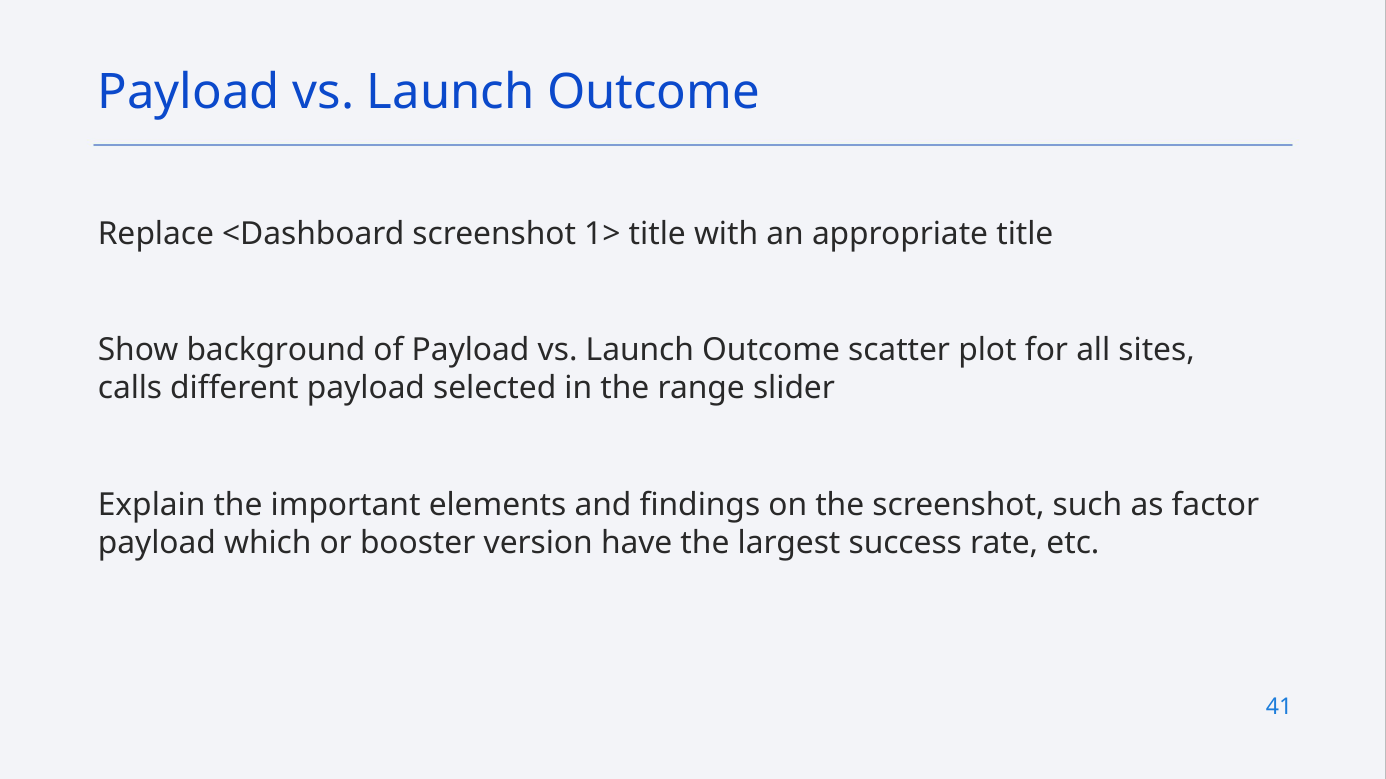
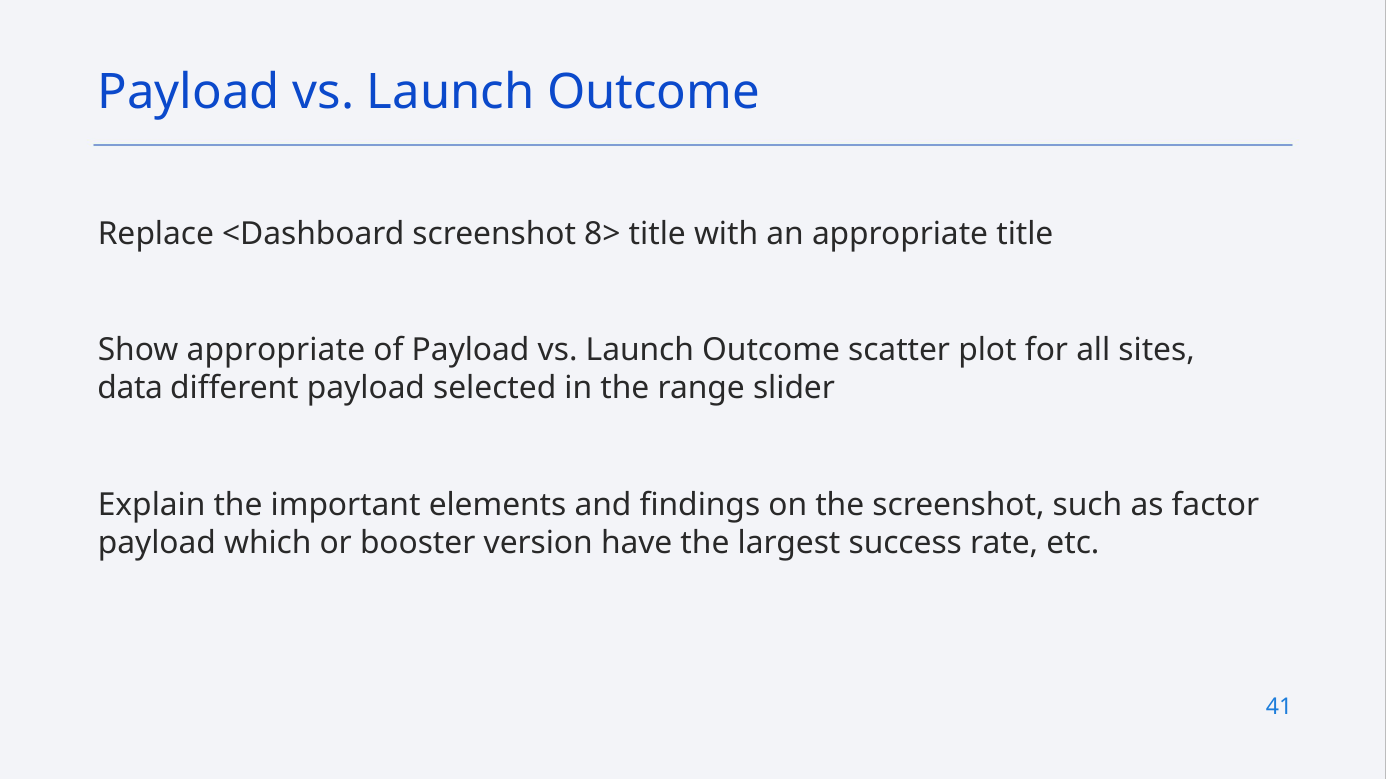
1>: 1> -> 8> (602, 234)
Show background: background -> appropriate (276, 351)
calls: calls -> data (130, 389)
